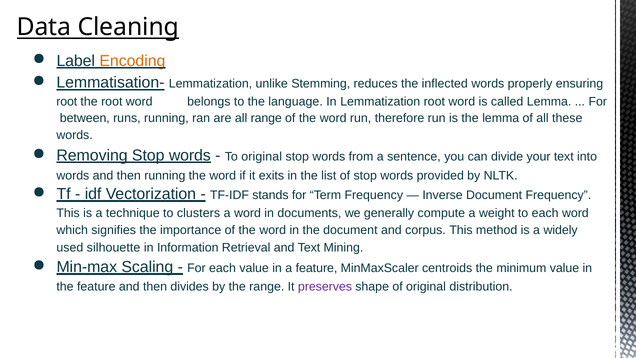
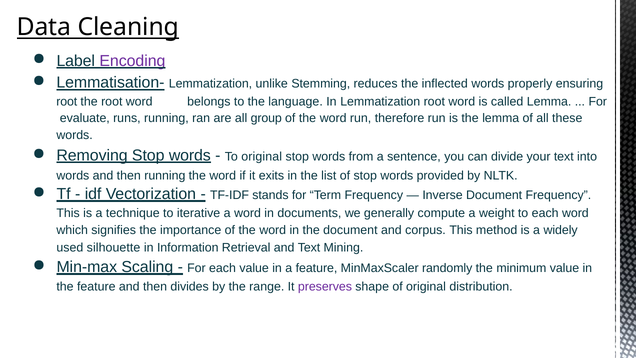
Encoding colour: orange -> purple (132, 61)
between: between -> evaluate (85, 118)
all range: range -> group (266, 118)
clusters: clusters -> iterative (199, 213)
centroids: centroids -> randomly (447, 268)
